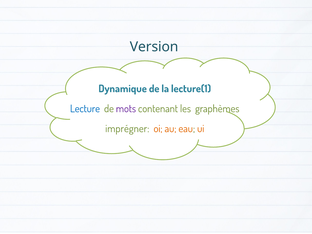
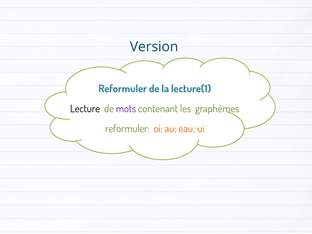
Dynamique: Dynamique -> Reformuler (123, 89)
Lecture colour: blue -> black (85, 109)
imprégner: imprégner -> reformuler (127, 129)
